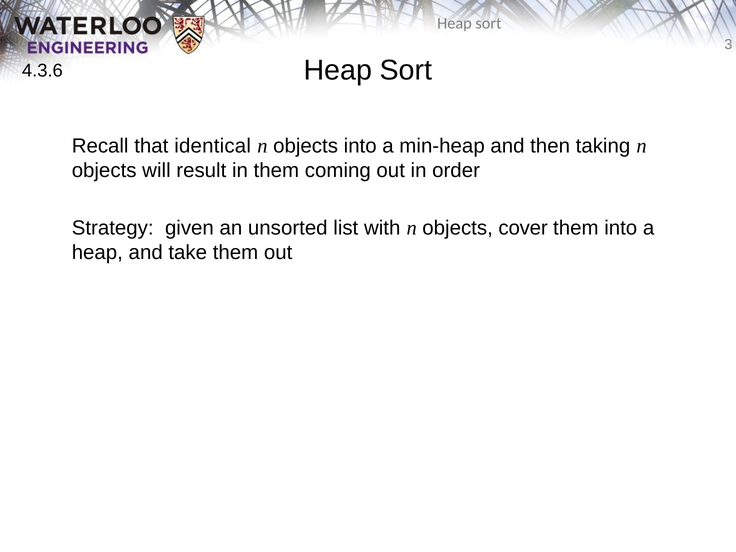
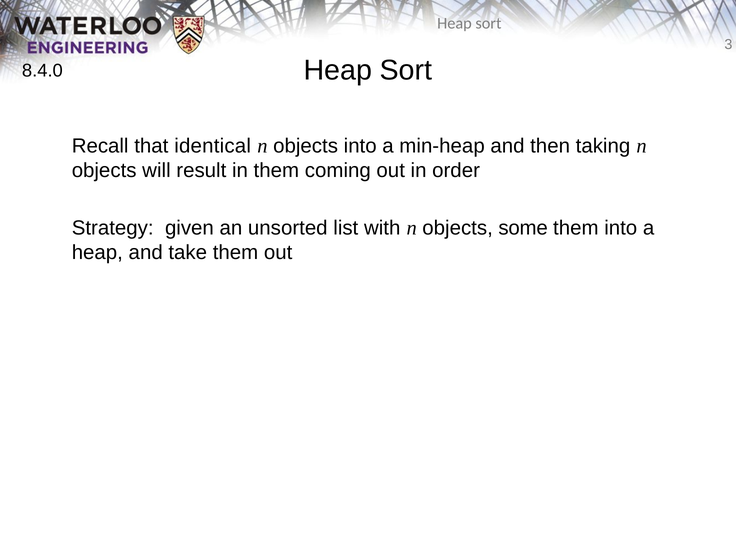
4.3.6: 4.3.6 -> 8.4.0 (42, 71)
cover: cover -> some (523, 228)
